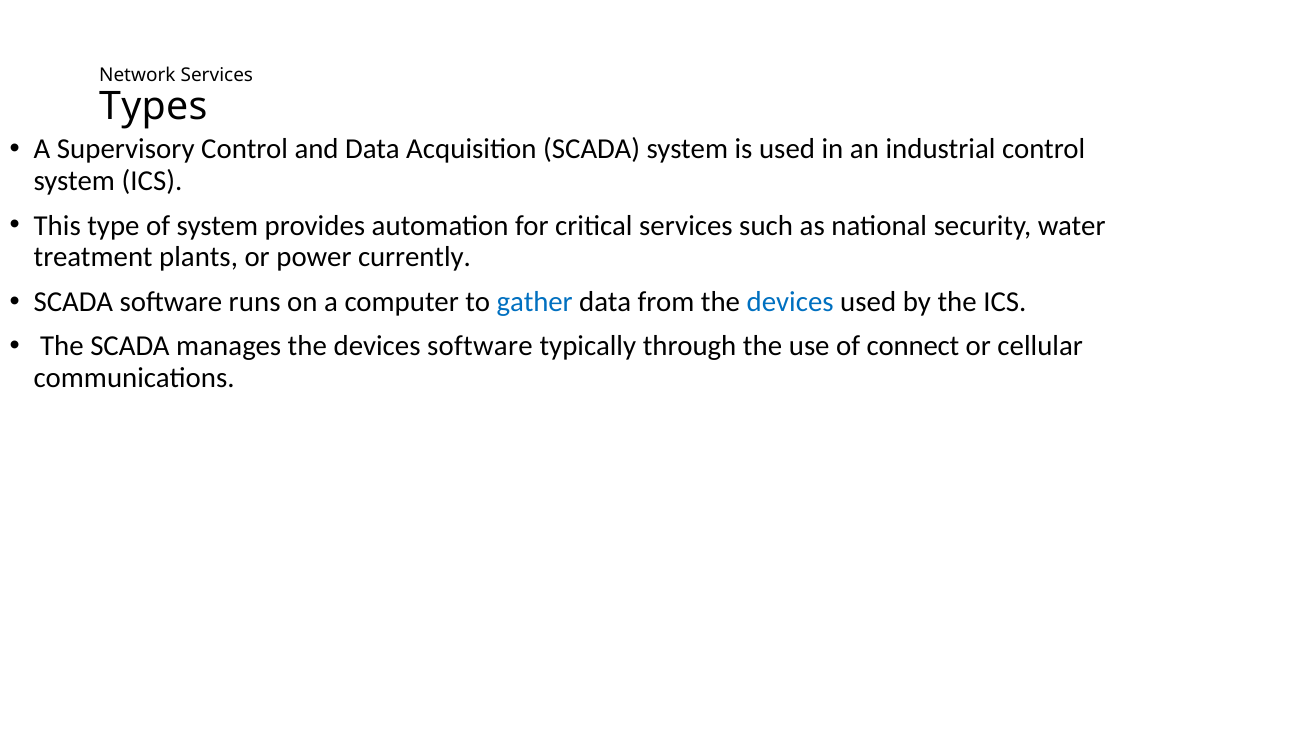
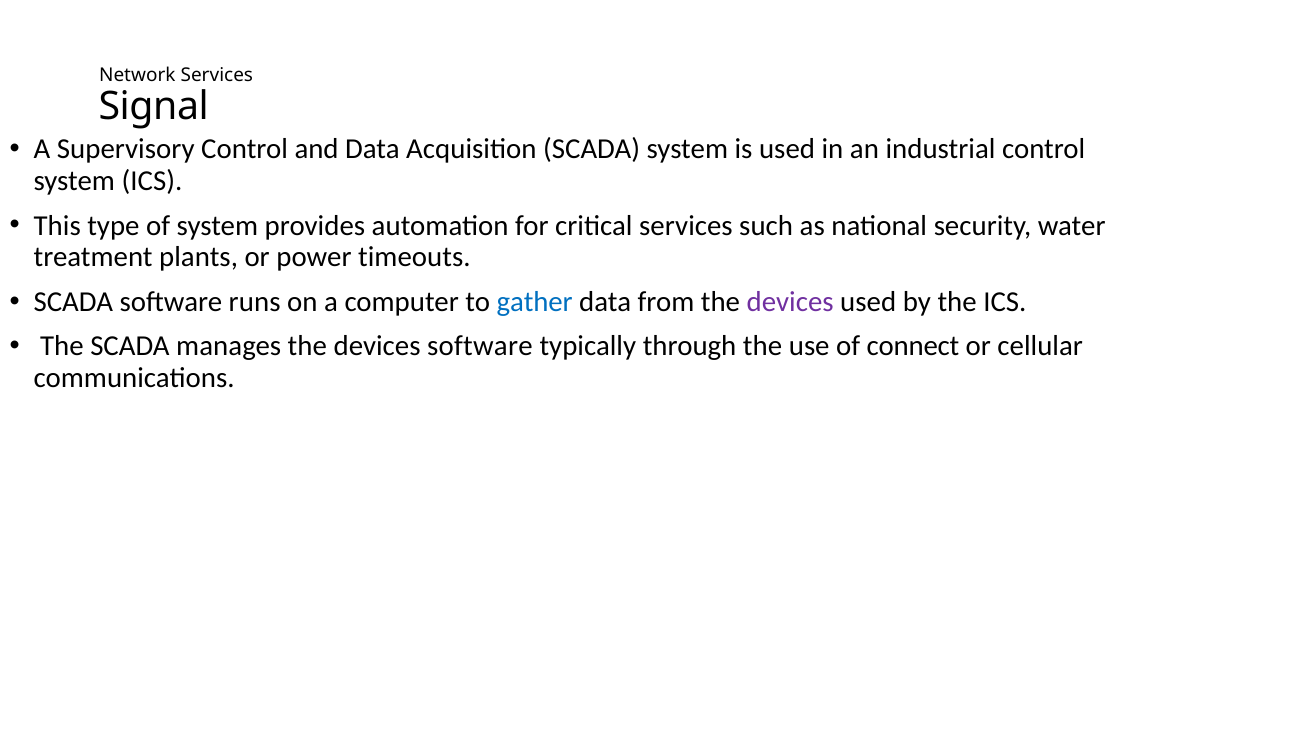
Types: Types -> Signal (154, 106)
currently: currently -> timeouts (414, 257)
devices colour: blue -> purple (790, 302)
